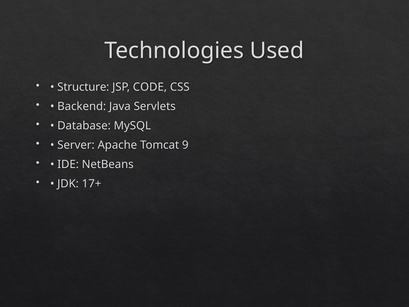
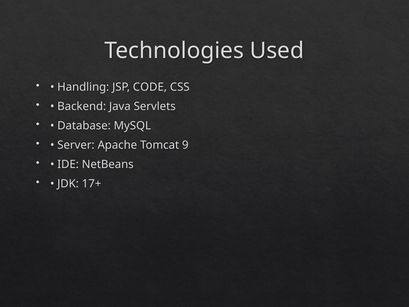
Structure: Structure -> Handling (83, 87)
